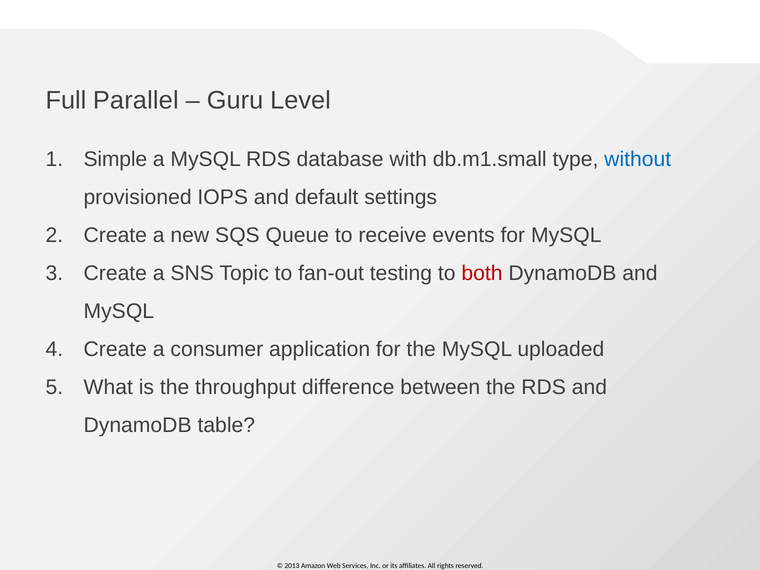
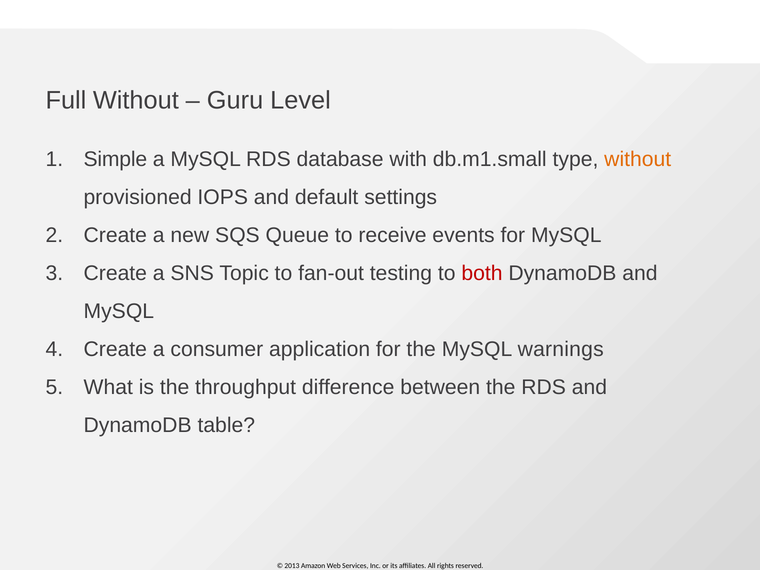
Full Parallel: Parallel -> Without (136, 100)
without colour: blue -> orange (638, 159)
uploaded: uploaded -> warnings (561, 349)
